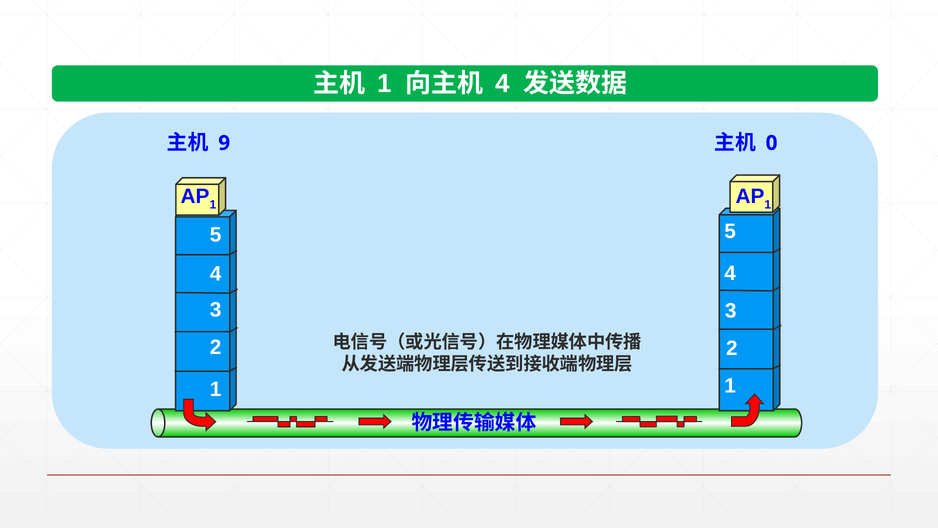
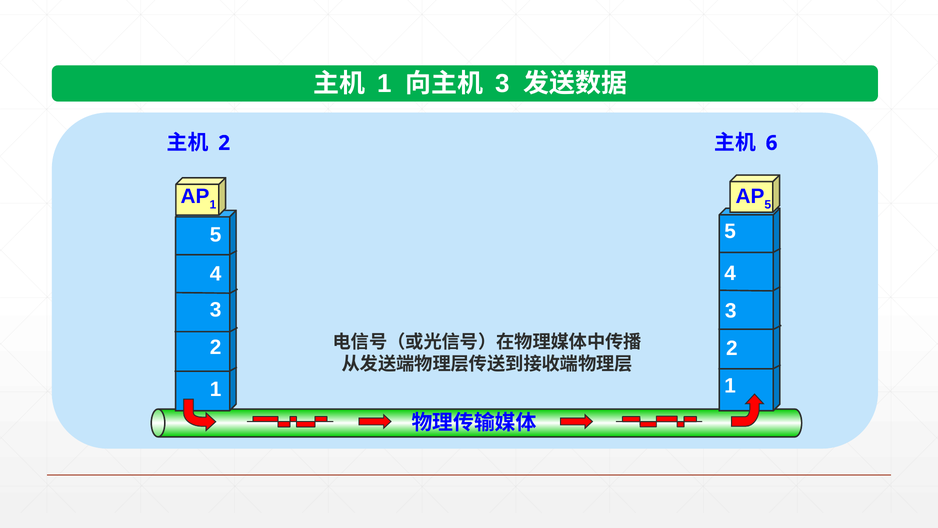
4: 4 -> 3 (503, 84)
9: 9 -> 2 (224, 143)
0: 0 -> 6 (772, 143)
1: 1 -> 5 (768, 204)
